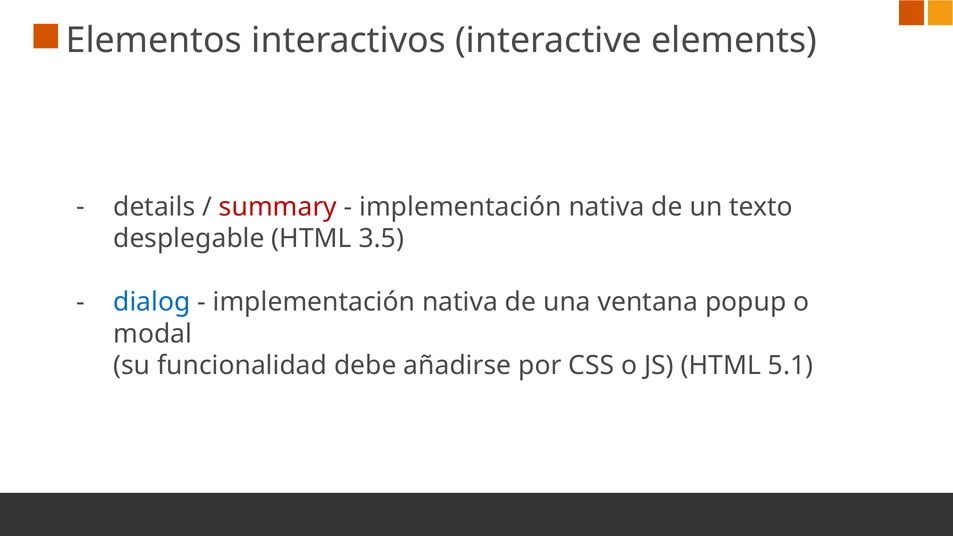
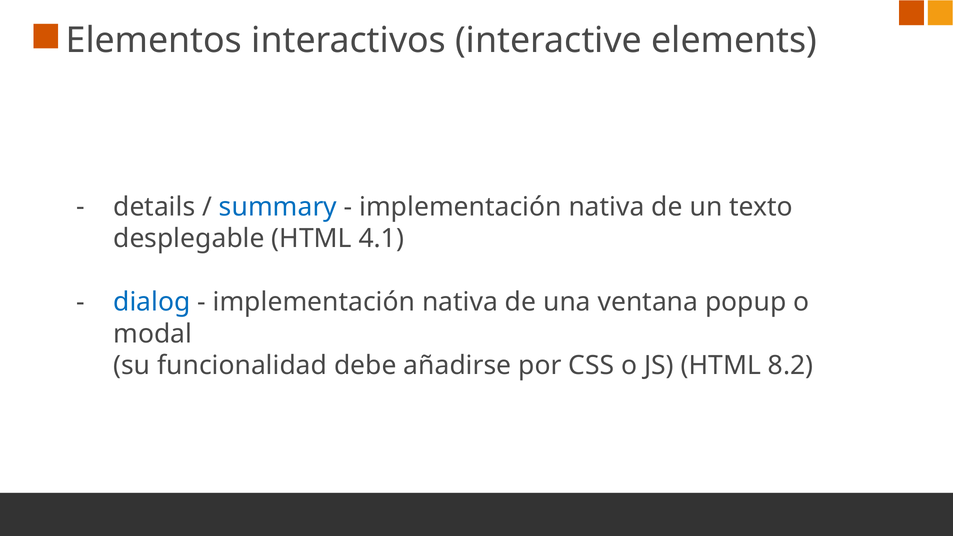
summary colour: red -> blue (278, 207)
3.5: 3.5 -> 4.1 (381, 239)
5.1: 5.1 -> 8.2 (791, 366)
